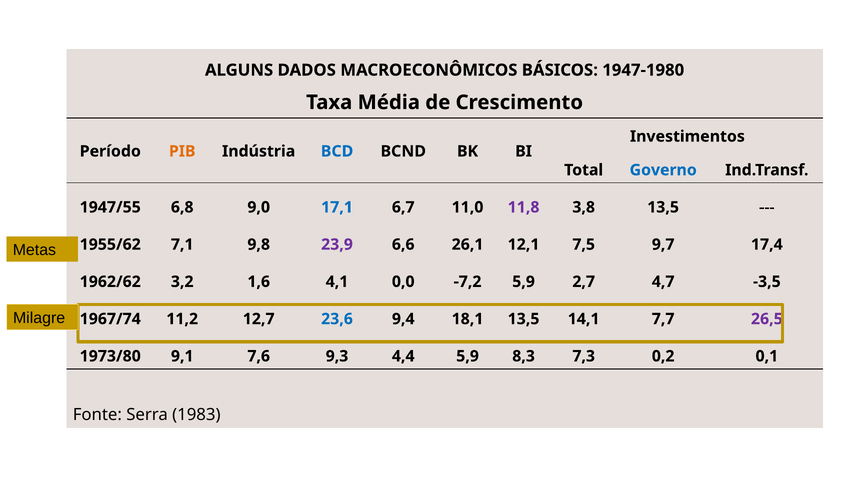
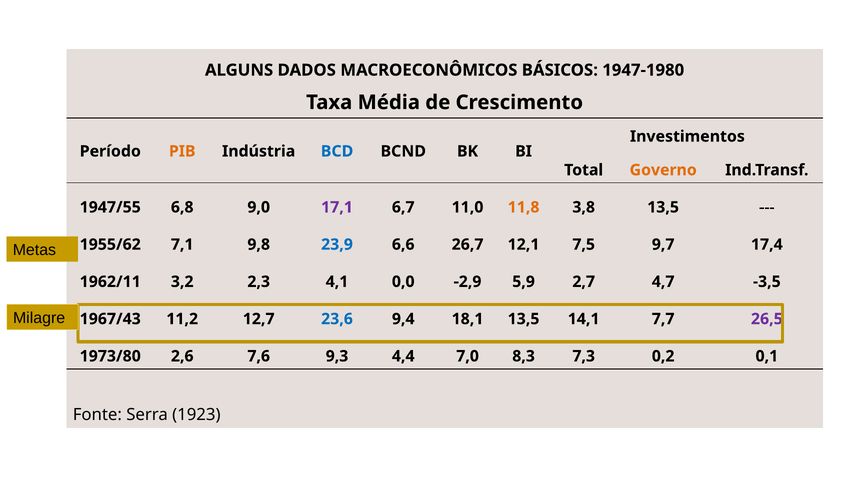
Governo colour: blue -> orange (663, 170)
17,1 colour: blue -> purple (337, 208)
11,8 colour: purple -> orange (524, 208)
23,9 colour: purple -> blue (337, 245)
26,1: 26,1 -> 26,7 (468, 245)
1962/62: 1962/62 -> 1962/11 (110, 282)
1,6: 1,6 -> 2,3 (259, 282)
-7,2: -7,2 -> -2,9 (468, 282)
1967/74: 1967/74 -> 1967/43 (110, 319)
9,1: 9,1 -> 2,6 (182, 357)
4,4 5,9: 5,9 -> 7,0 (468, 357)
1983: 1983 -> 1923 (196, 415)
